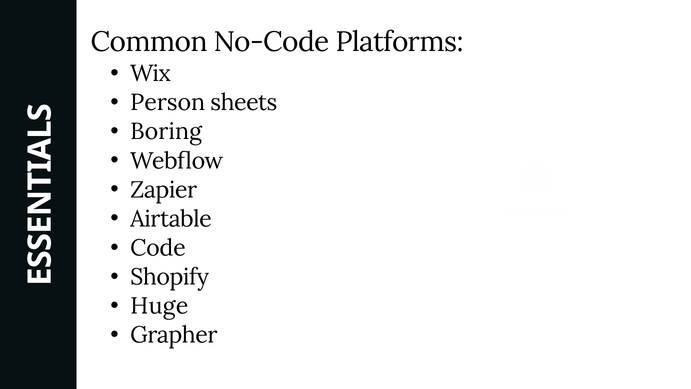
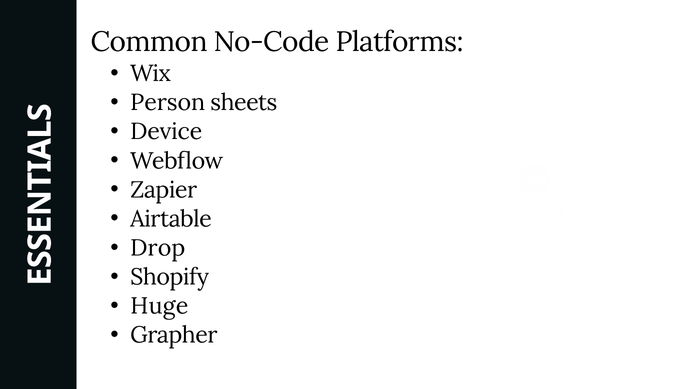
Boring: Boring -> Device (166, 132)
Code: Code -> Drop (158, 248)
